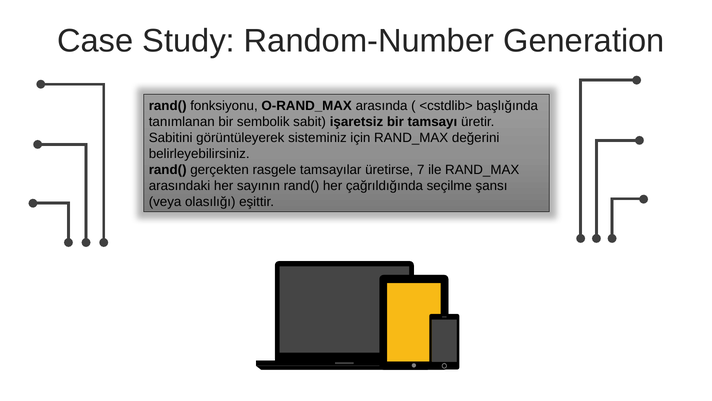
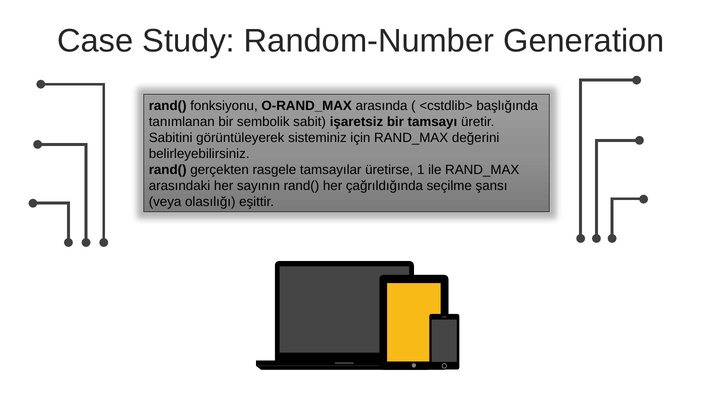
7: 7 -> 1 (421, 170)
